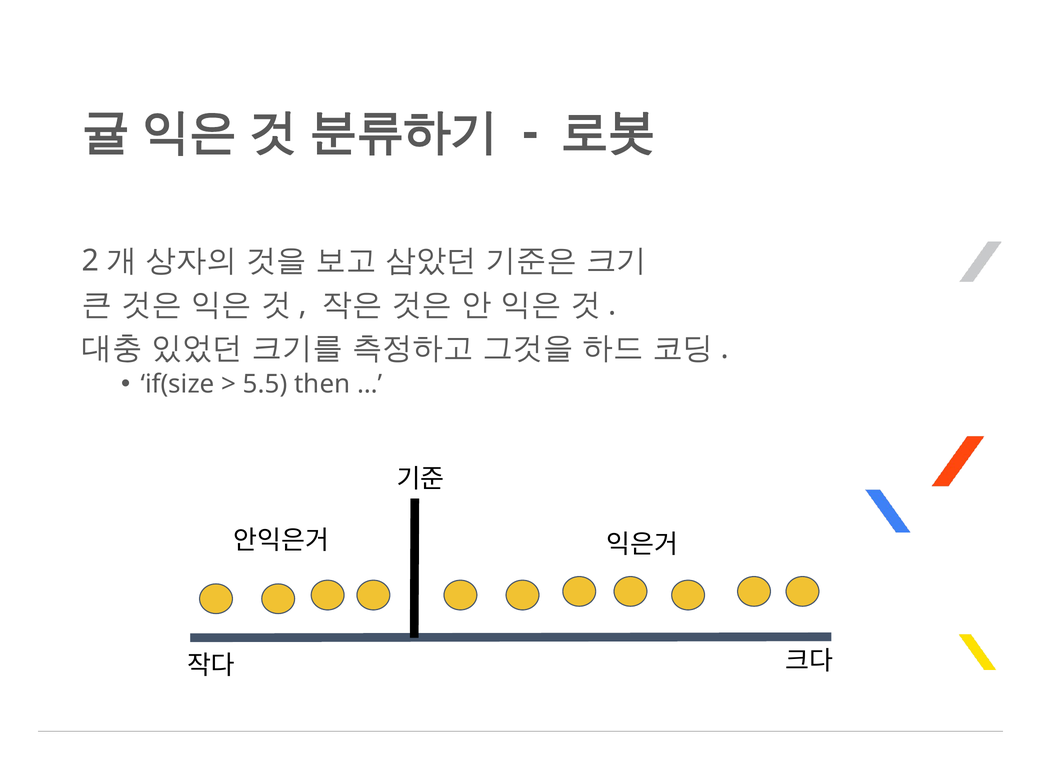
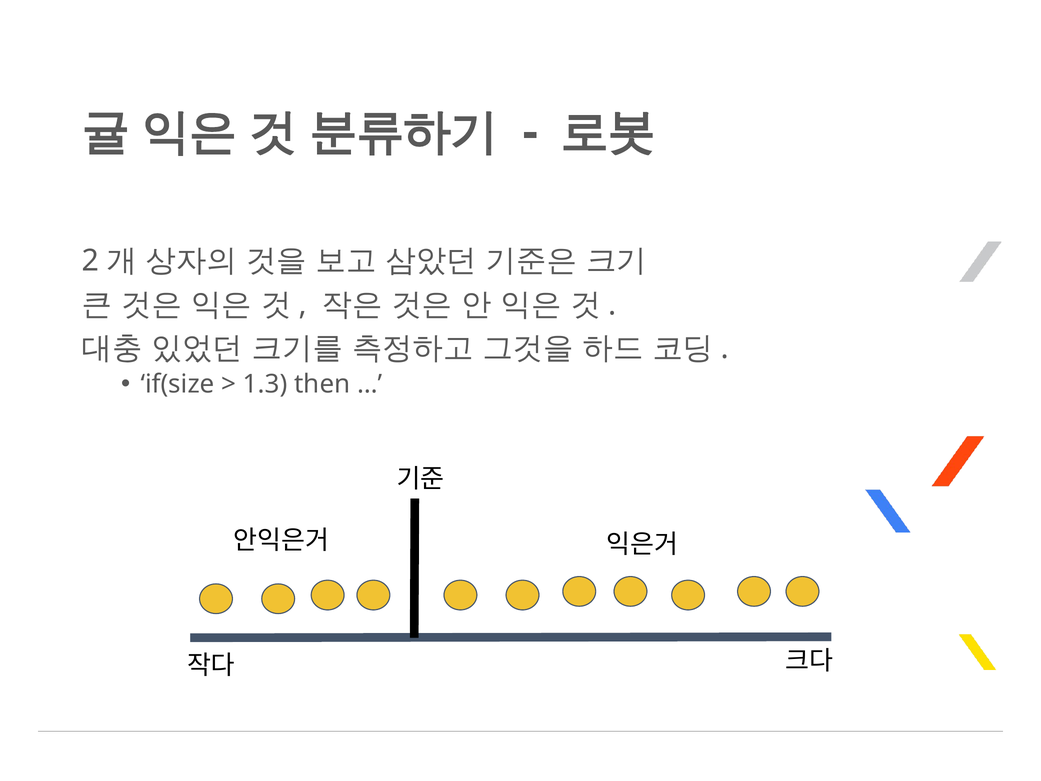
5.5: 5.5 -> 1.3 (265, 384)
